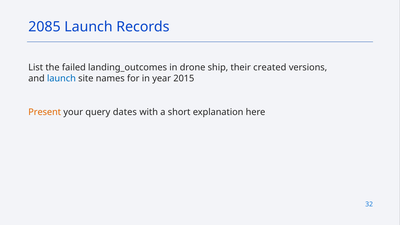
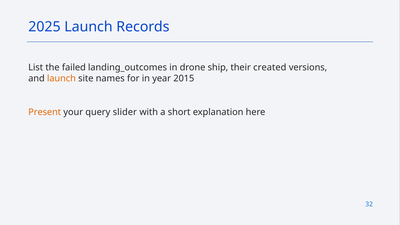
2085: 2085 -> 2025 (44, 27)
launch colour: blue -> orange (61, 79)
dates: dates -> slider (125, 112)
